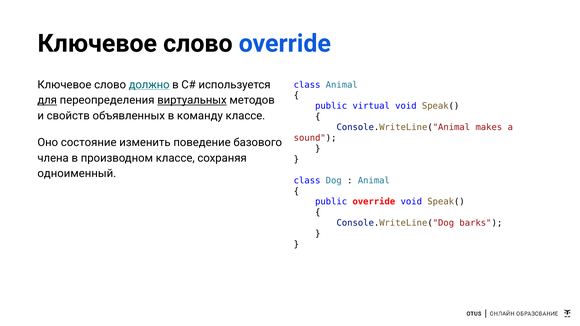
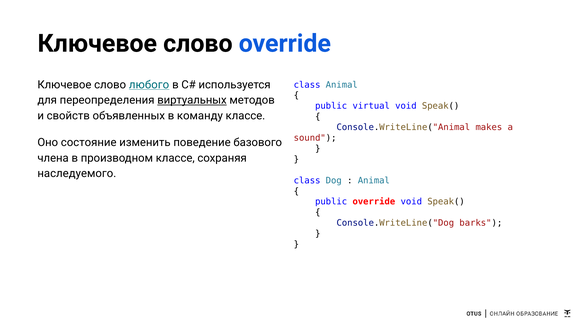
должно: должно -> любого (149, 85)
для underline: present -> none (47, 100)
одноименный: одноименный -> наследуемого (77, 174)
